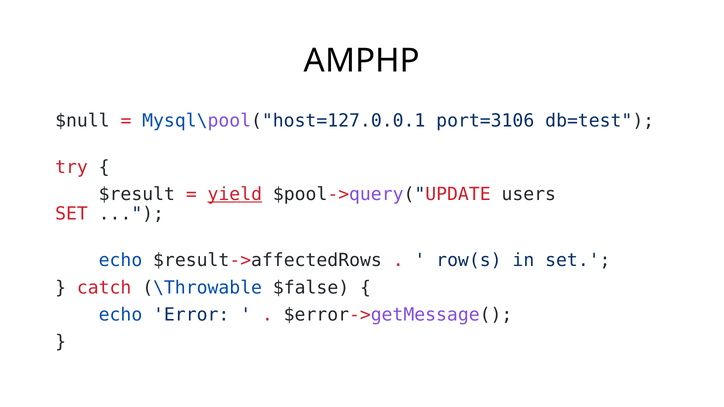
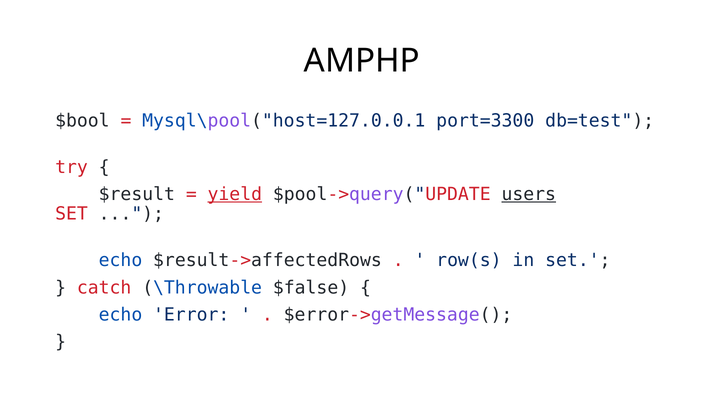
$null: $null -> $bool (82, 121)
port=3106: port=3106 -> port=3300 (485, 121)
users underline: none -> present (529, 195)
